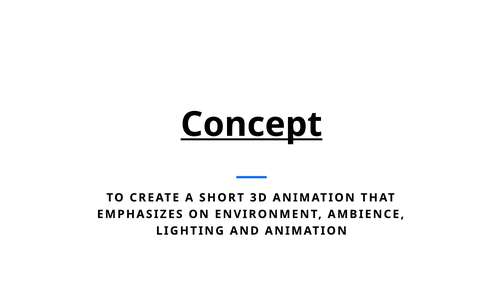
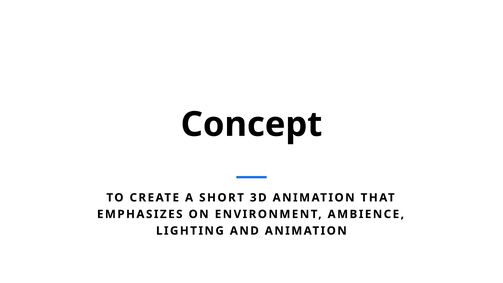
Concept underline: present -> none (251, 124)
